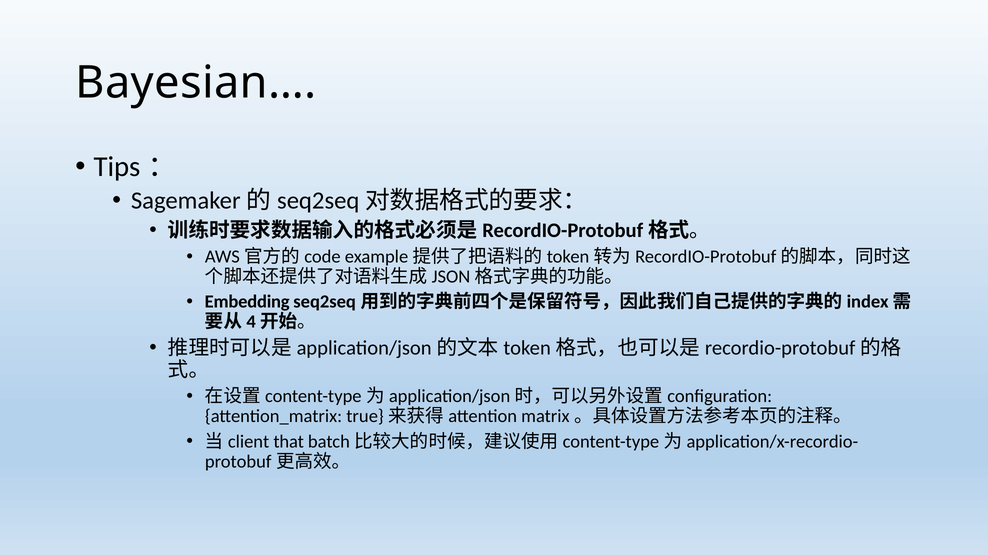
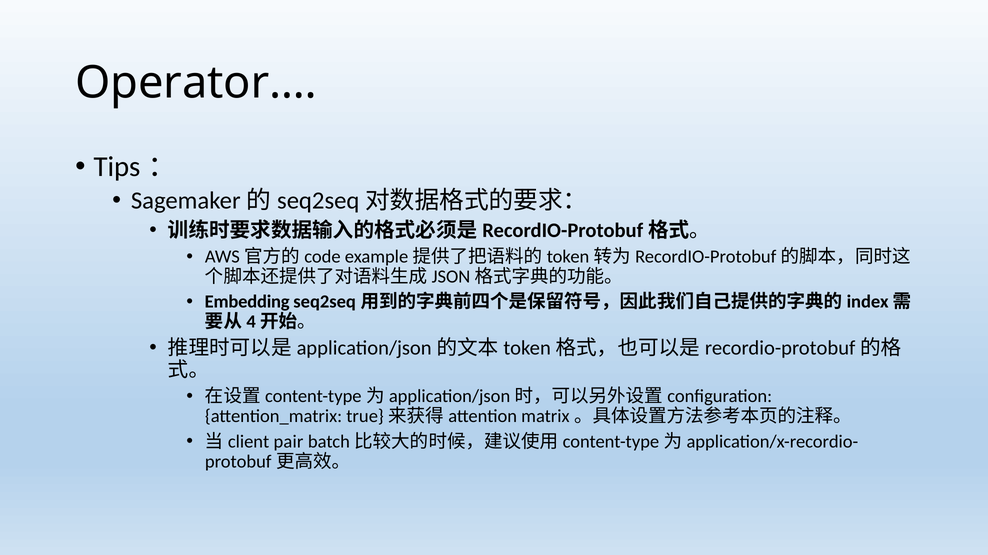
Bayesian…: Bayesian… -> Operator… (196, 83)
that: that -> pair (288, 442)
